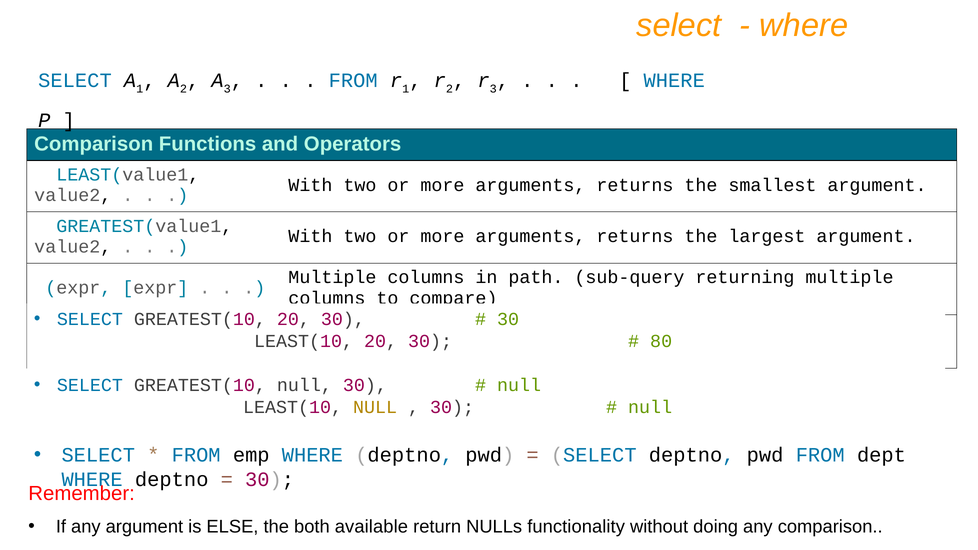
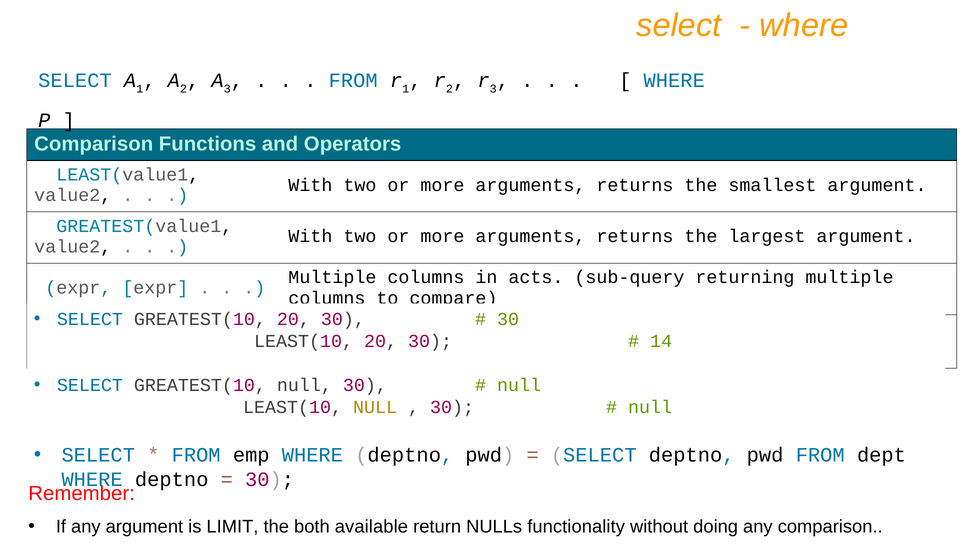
path: path -> acts (536, 277)
80: 80 -> 14 (661, 341)
ELSE: ELSE -> LIMIT (232, 527)
